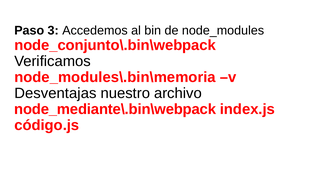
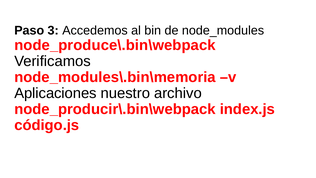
node_conjunto\.bin\webpack: node_conjunto\.bin\webpack -> node_produce\.bin\webpack (115, 45)
Desventajas: Desventajas -> Aplicaciones (55, 93)
node_mediante\.bin\webpack: node_mediante\.bin\webpack -> node_producir\.bin\webpack (115, 109)
